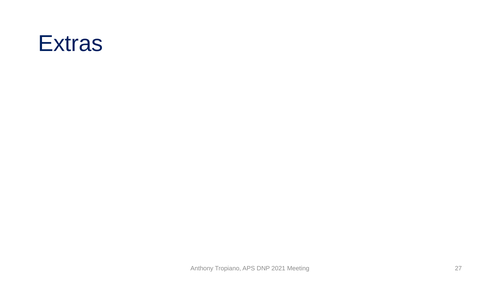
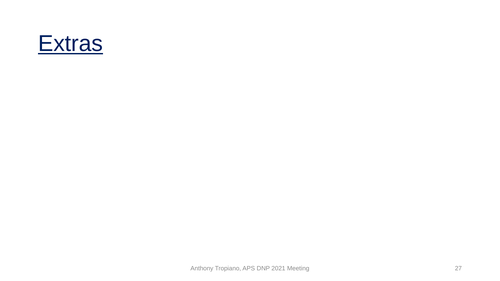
Extras underline: none -> present (71, 44)
